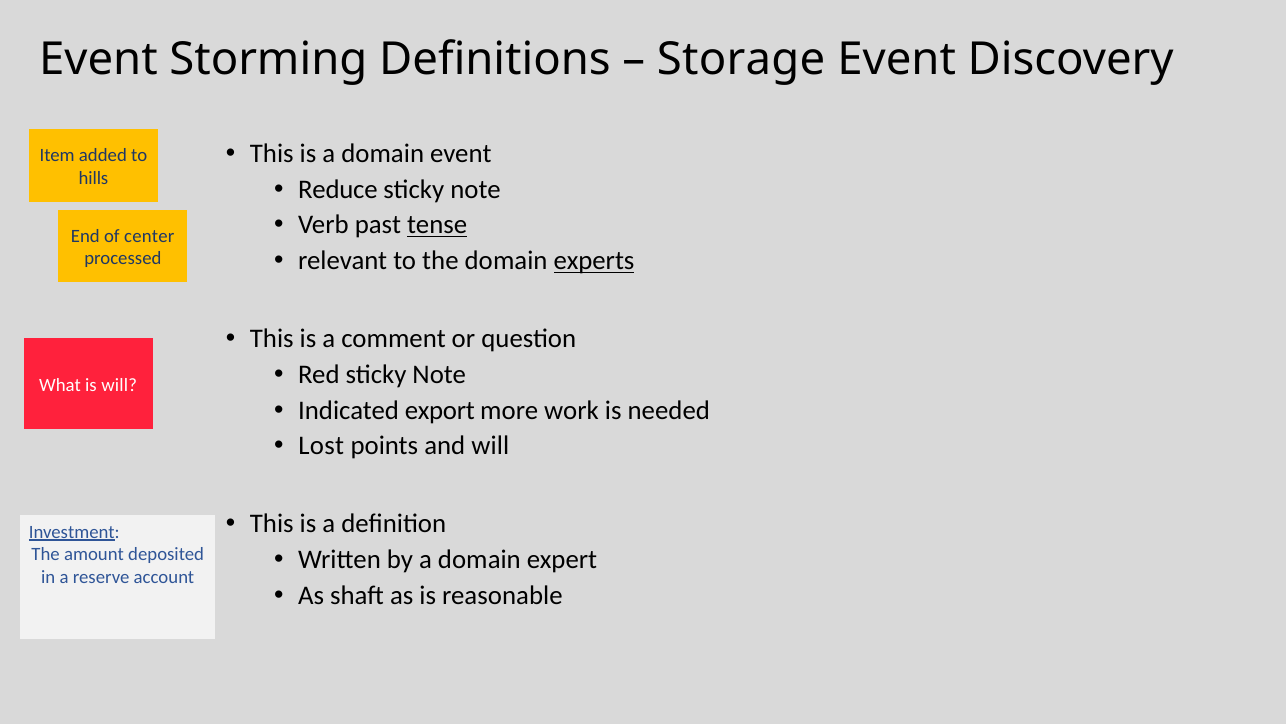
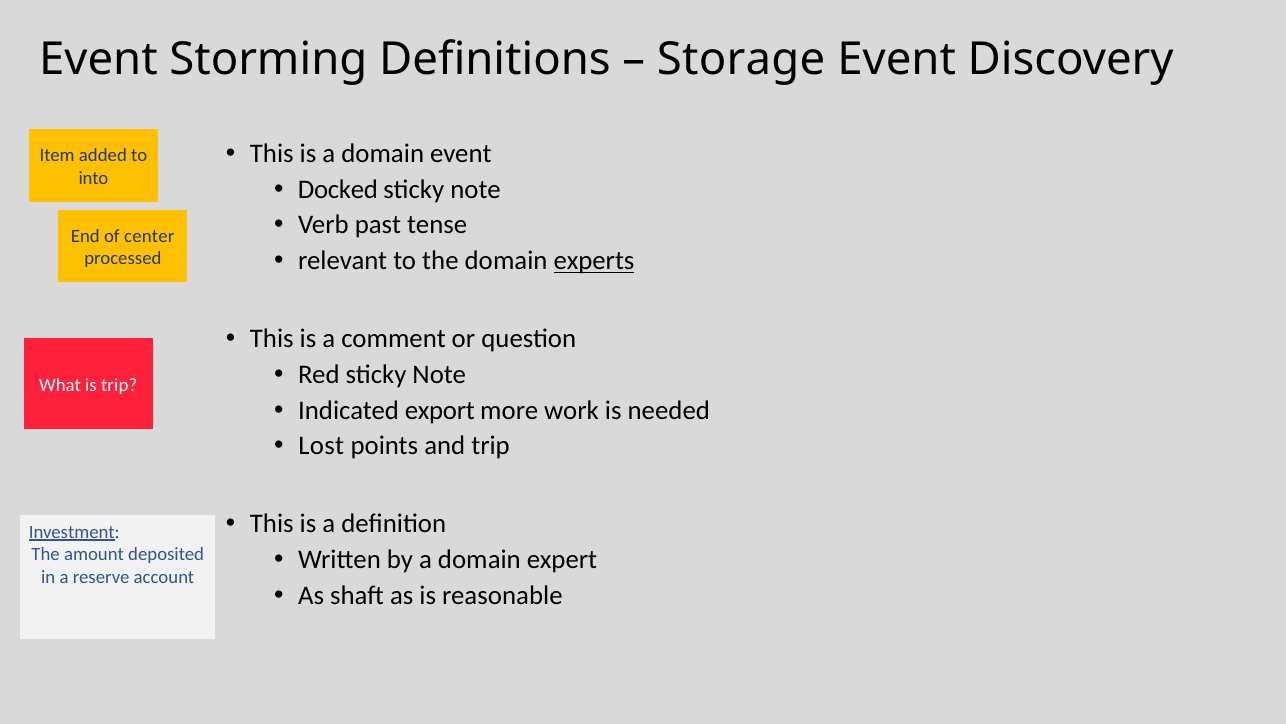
hills: hills -> into (94, 178)
Reduce: Reduce -> Docked (338, 189)
tense underline: present -> none (437, 225)
is will: will -> trip (119, 385)
and will: will -> trip (491, 446)
